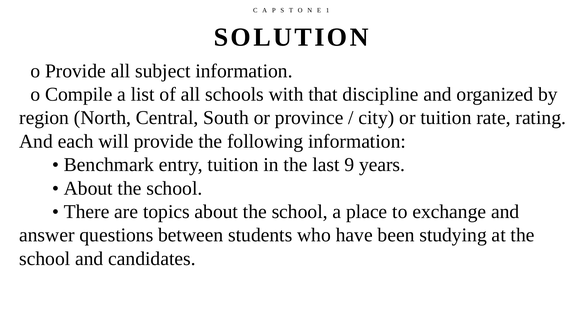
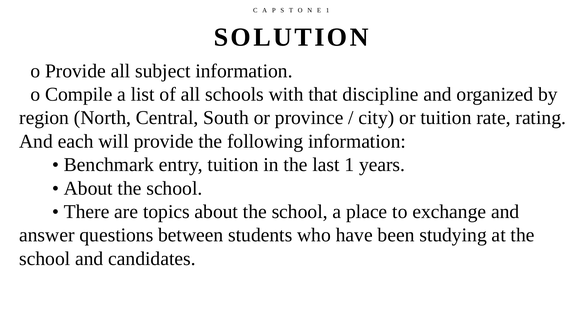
last 9: 9 -> 1 (349, 165)
